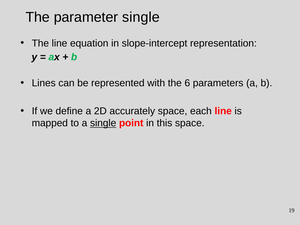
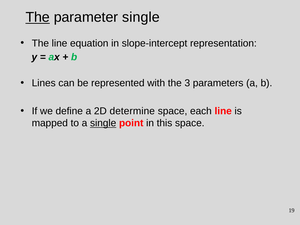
The underline: none -> present (38, 17)
6: 6 -> 3 (187, 83)
accurately: accurately -> determine (132, 111)
